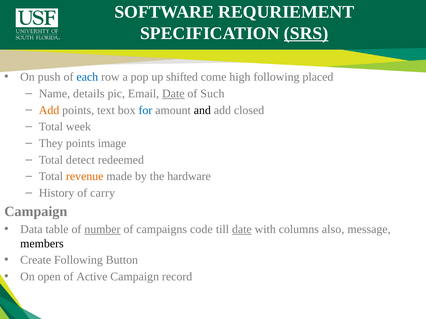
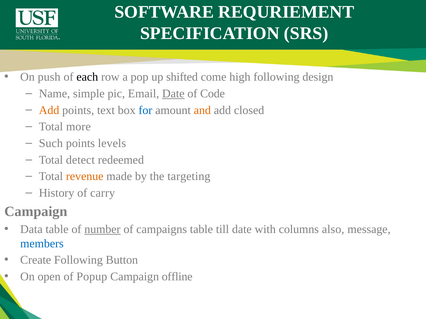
SRS underline: present -> none (306, 33)
each colour: blue -> black (87, 77)
placed: placed -> design (318, 77)
details: details -> simple (89, 94)
Such: Such -> Code (213, 94)
and colour: black -> orange (202, 110)
week: week -> more (78, 127)
They: They -> Such (51, 143)
image: image -> levels (112, 143)
hardware: hardware -> targeting (189, 177)
campaigns code: code -> table (201, 230)
date underline: present -> none (242, 230)
members colour: black -> blue (42, 244)
Active: Active -> Popup (92, 277)
record: record -> offline (177, 277)
